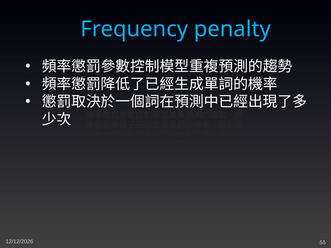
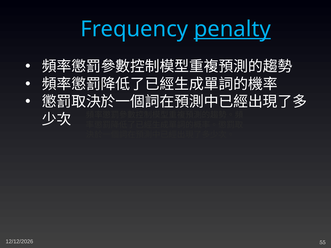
penalty underline: none -> present (232, 29)
